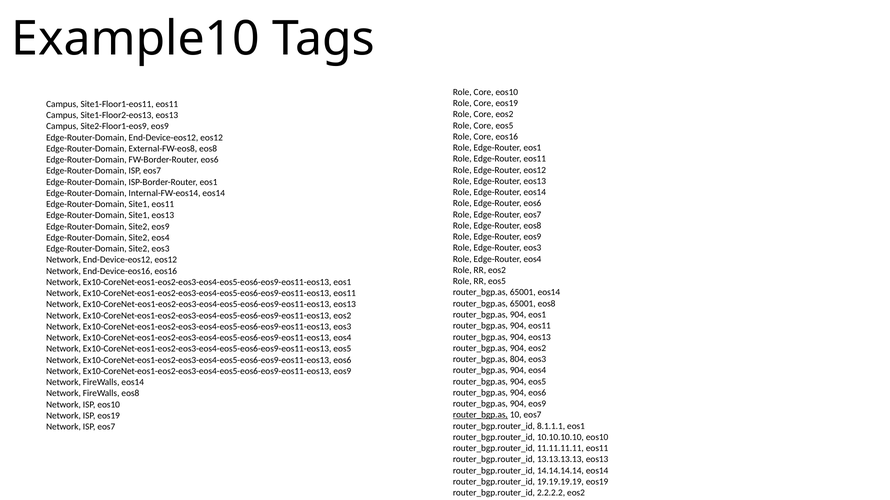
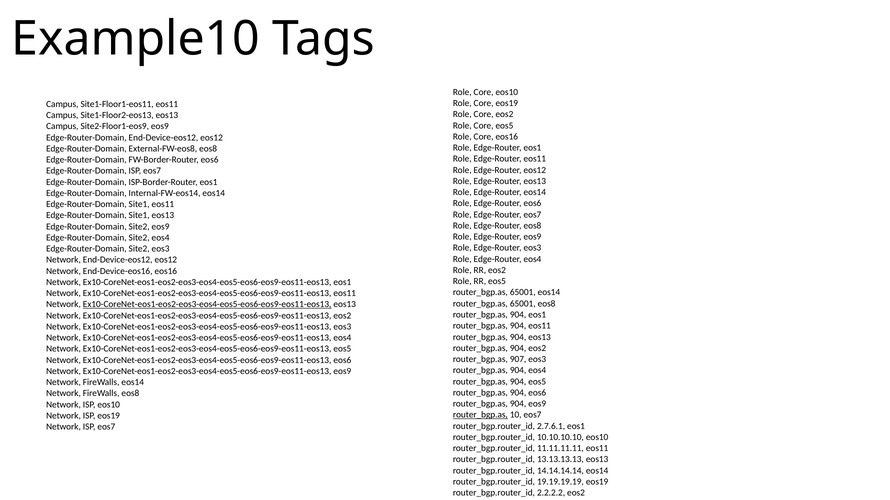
Ex10-CoreNet-eos1-eos2-eos3-eos4-eos5-eos6-eos9-eos11-eos13 underline: none -> present (207, 305)
804: 804 -> 907 (518, 360)
8.1.1.1: 8.1.1.1 -> 2.7.6.1 (551, 426)
